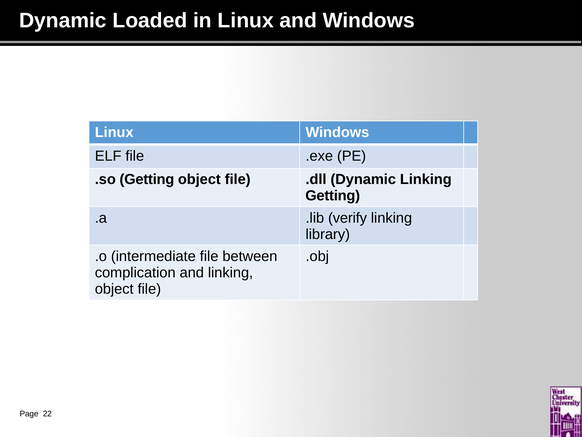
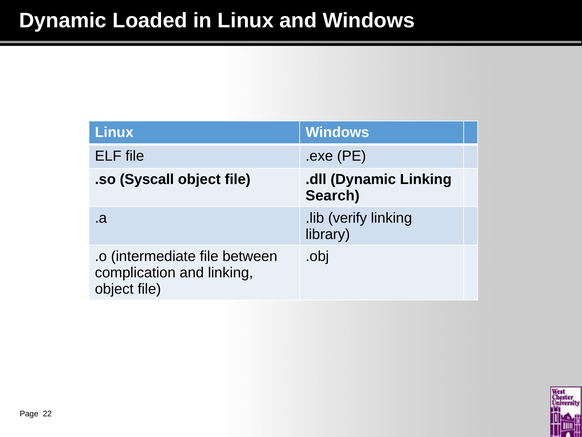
.so Getting: Getting -> Syscall (147, 179)
Getting: Getting -> Search (333, 196)
